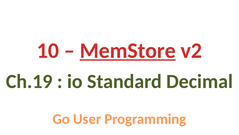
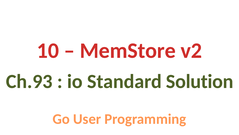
MemStore underline: present -> none (128, 50)
Ch.19: Ch.19 -> Ch.93 (29, 81)
Decimal: Decimal -> Solution (200, 81)
